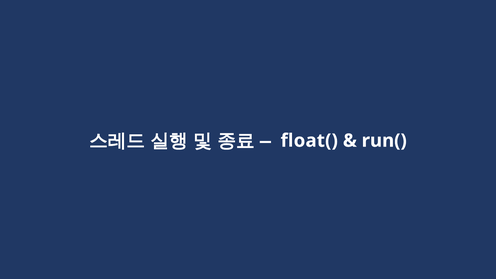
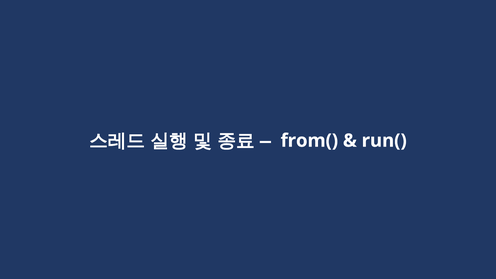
float(: float( -> from( (309, 141)
